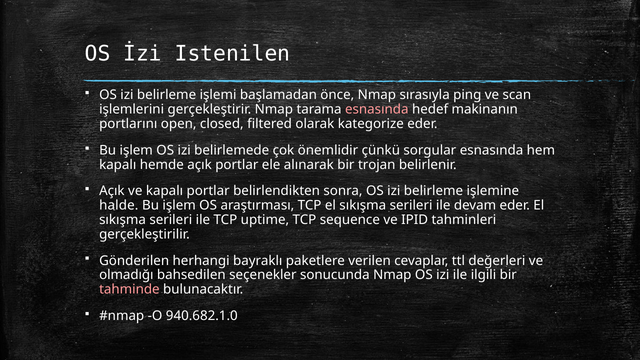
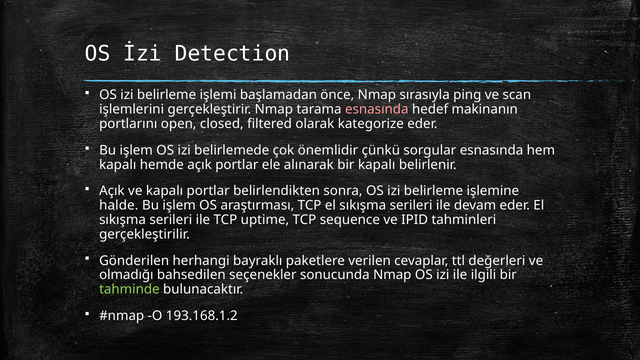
Istenilen: Istenilen -> Detection (232, 54)
bir trojan: trojan -> kapalı (377, 165)
tahminde colour: pink -> light green (129, 289)
940.682.1.0: 940.682.1.0 -> 193.168.1.2 (202, 316)
